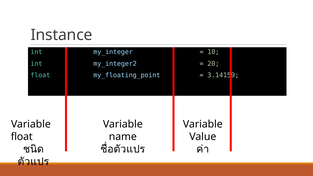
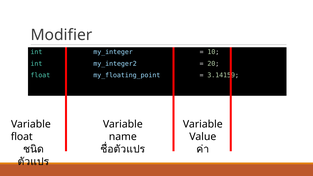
Instance: Instance -> Modifier (61, 35)
